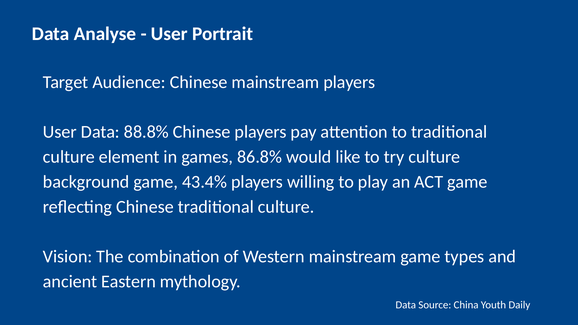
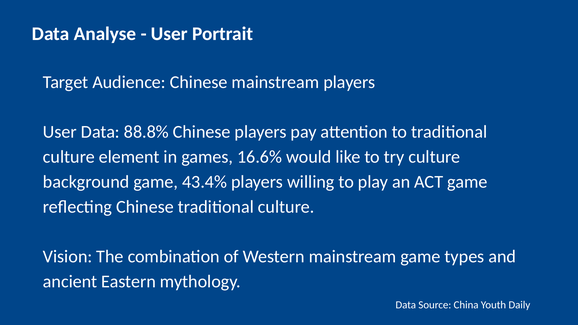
86.8%: 86.8% -> 16.6% (260, 157)
